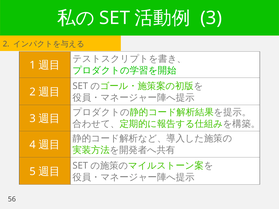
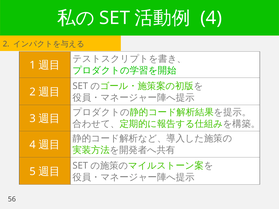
3: 3 -> 4 (211, 18)
